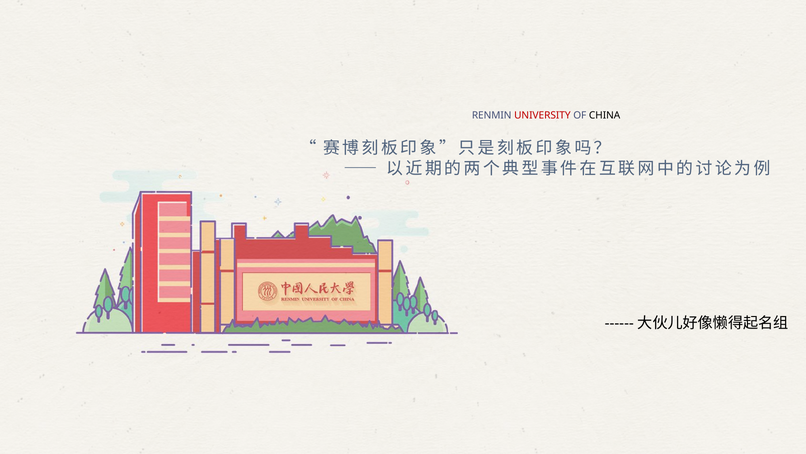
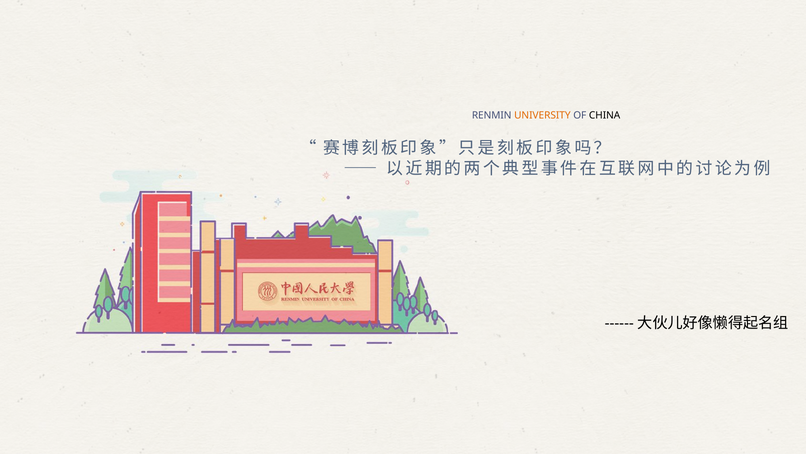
UNIVERSITY colour: red -> orange (542, 115)
